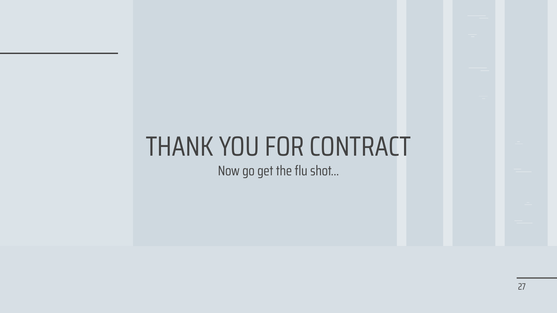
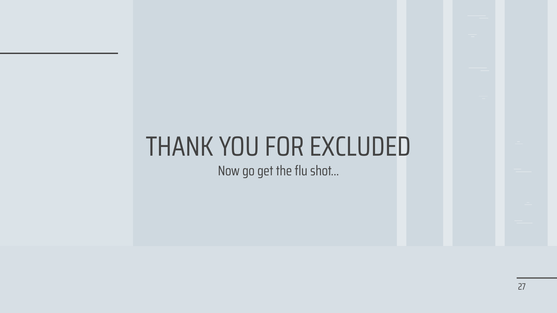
CONTRACT: CONTRACT -> EXCLUDED (360, 147)
